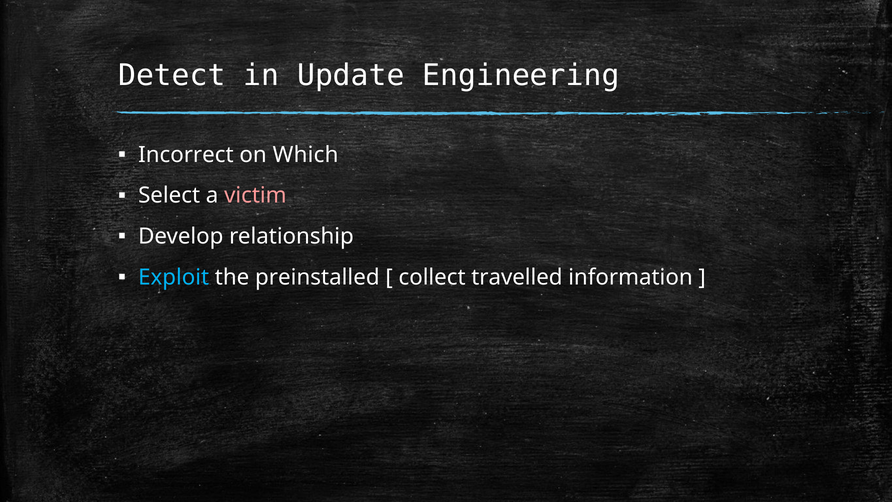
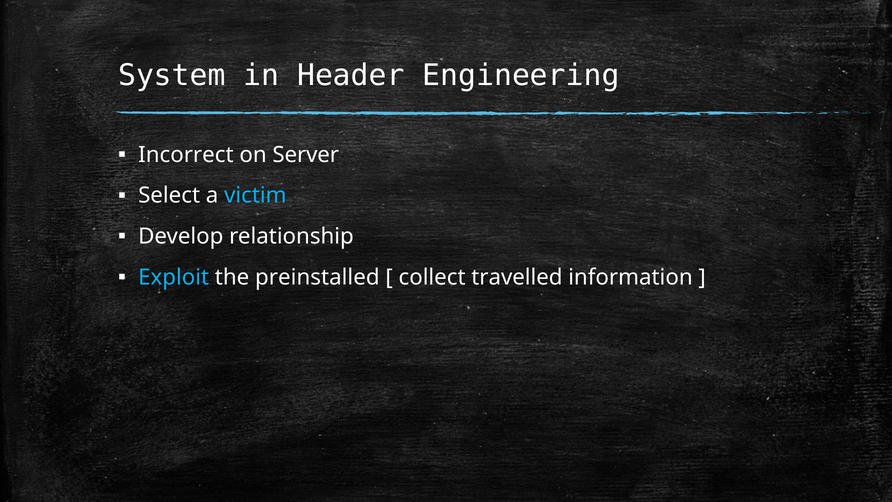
Detect: Detect -> System (172, 75)
Update: Update -> Header (351, 75)
Which: Which -> Server (306, 155)
victim colour: pink -> light blue (255, 195)
